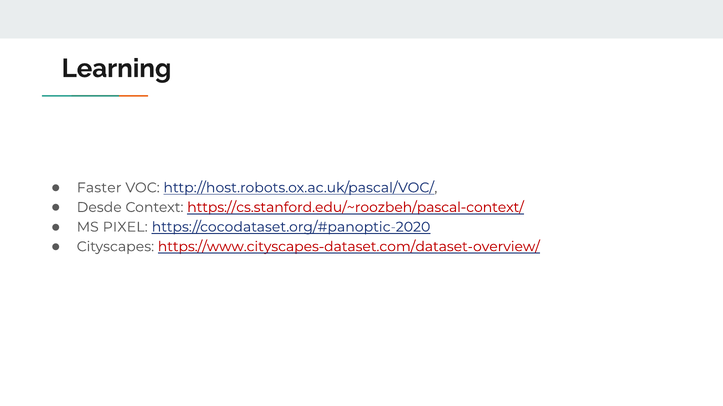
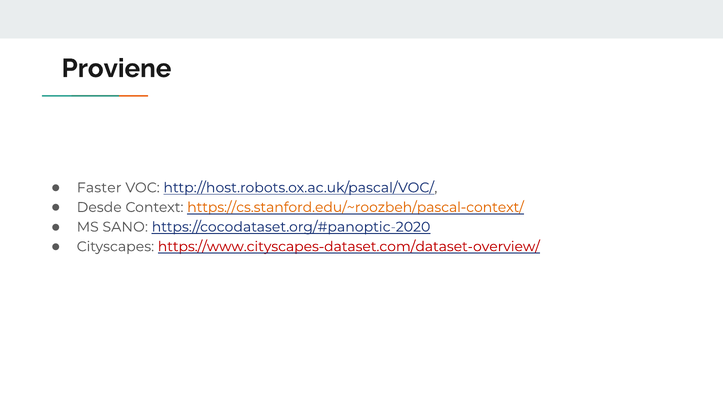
Learning: Learning -> Proviene (116, 69)
https://cs.stanford.edu/~roozbeh/pascal-context/ colour: red -> orange (356, 208)
PIXEL: PIXEL -> SANO (125, 227)
